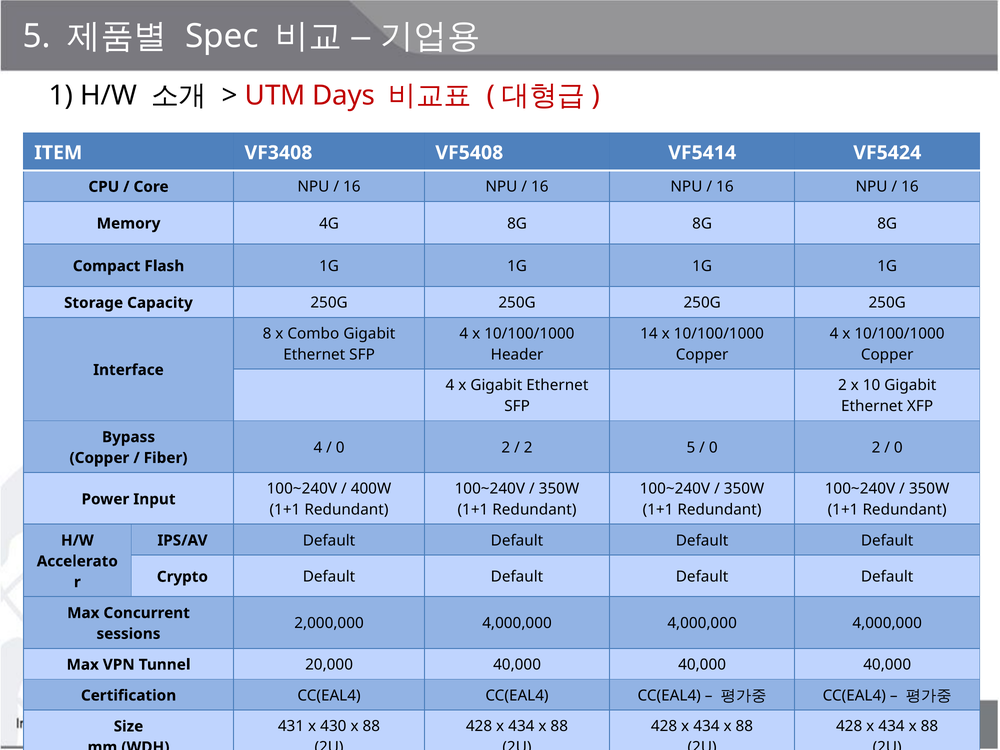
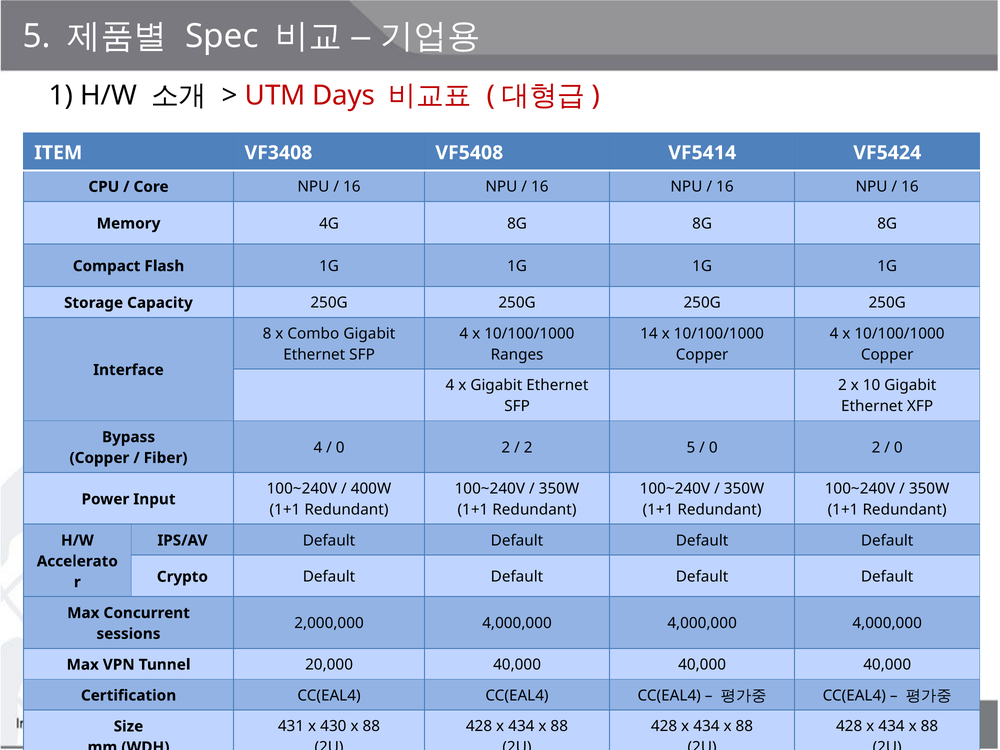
Header: Header -> Ranges (517, 355)
